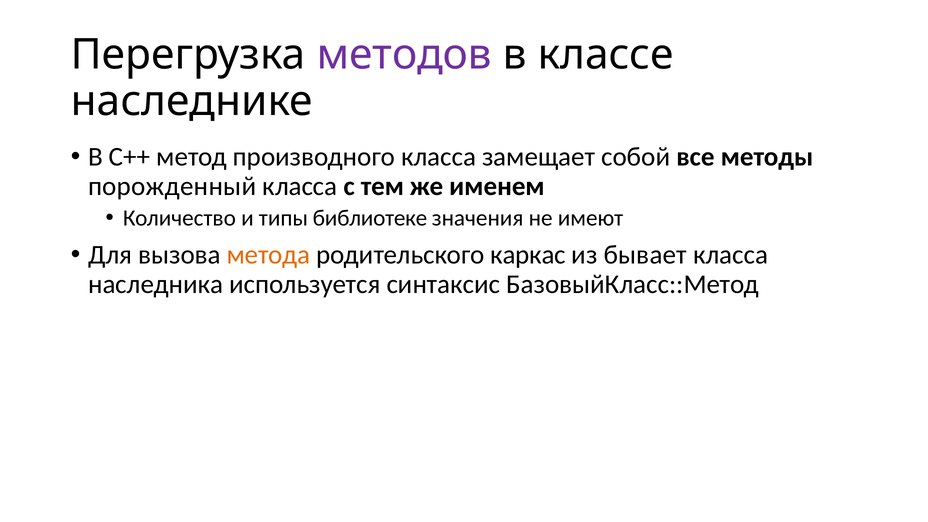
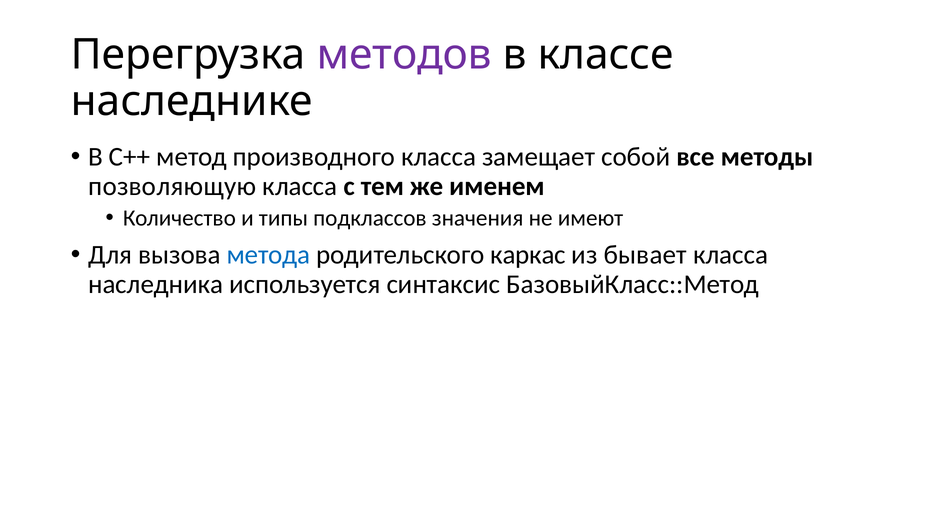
порожденный: порожденный -> позволяющую (172, 186)
библиотеке: библиотеке -> подклассов (370, 218)
метода colour: orange -> blue (269, 255)
